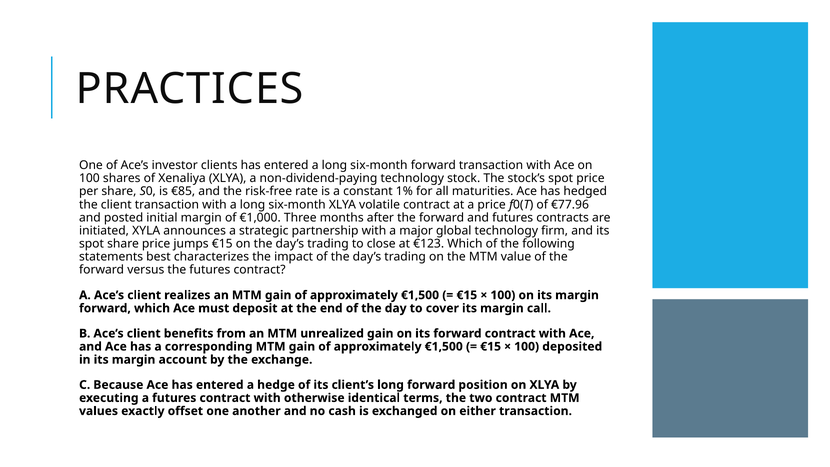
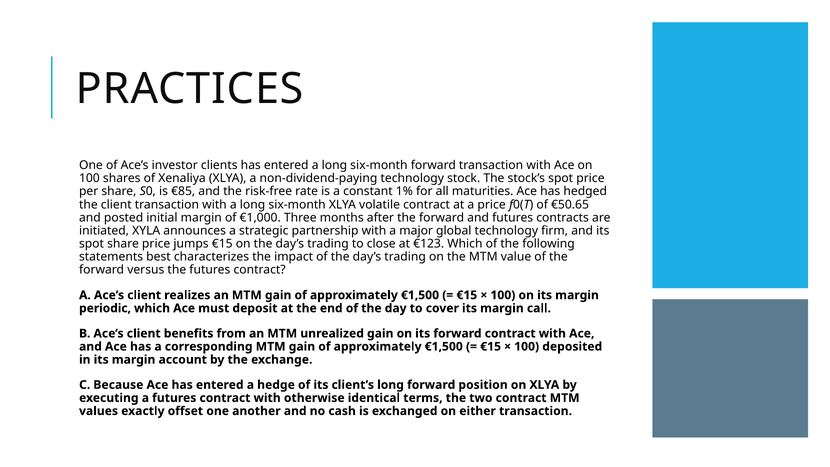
€77.96: €77.96 -> €50.65 (570, 204)
forward: forward -> periodic (105, 308)
